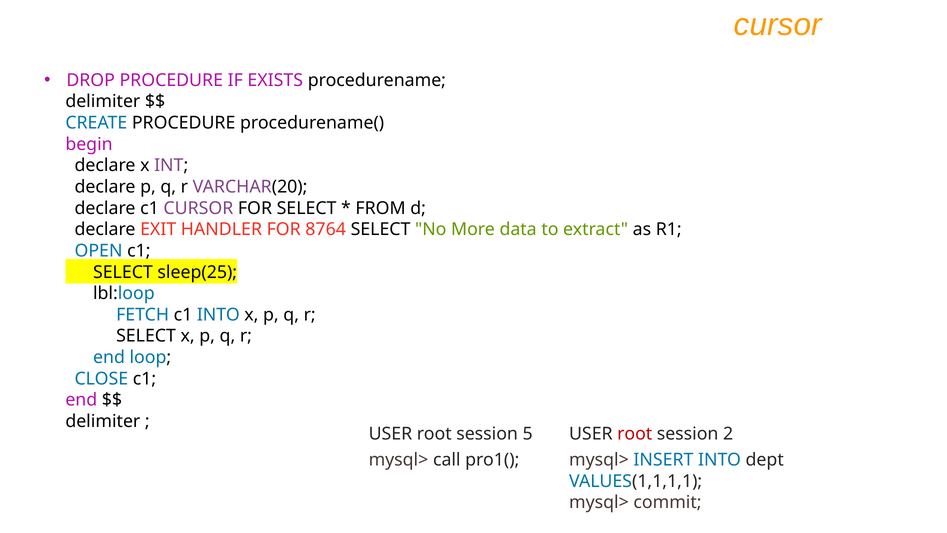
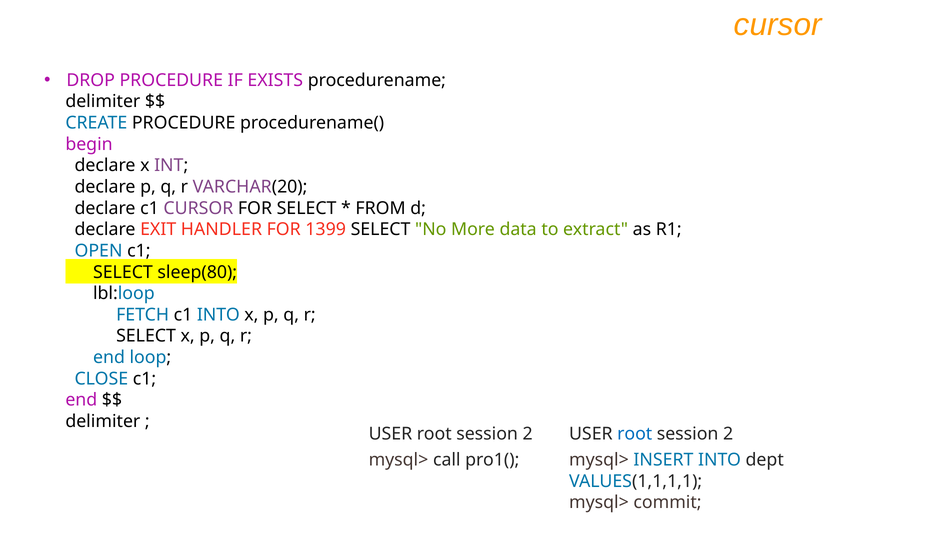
8764: 8764 -> 1399 (326, 229)
sleep(25: sleep(25 -> sleep(80 (197, 272)
5: 5 -> 2 (528, 434)
root colour: red -> blue (635, 434)
